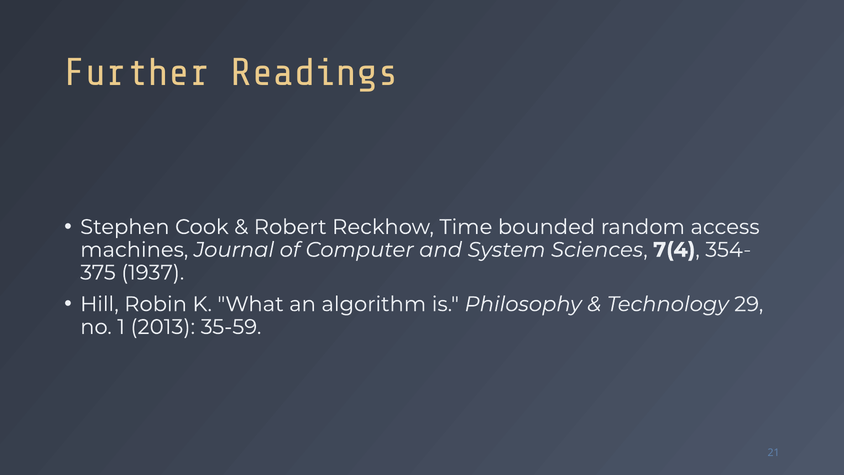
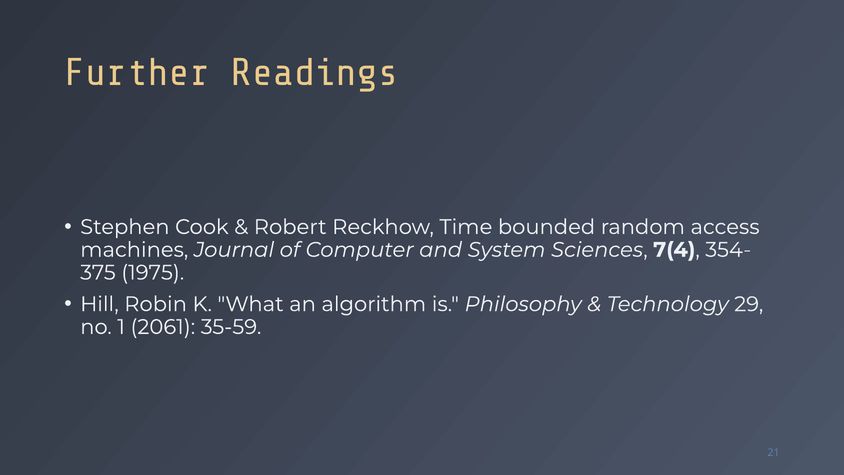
1937: 1937 -> 1975 (153, 272)
2013: 2013 -> 2061 (163, 327)
